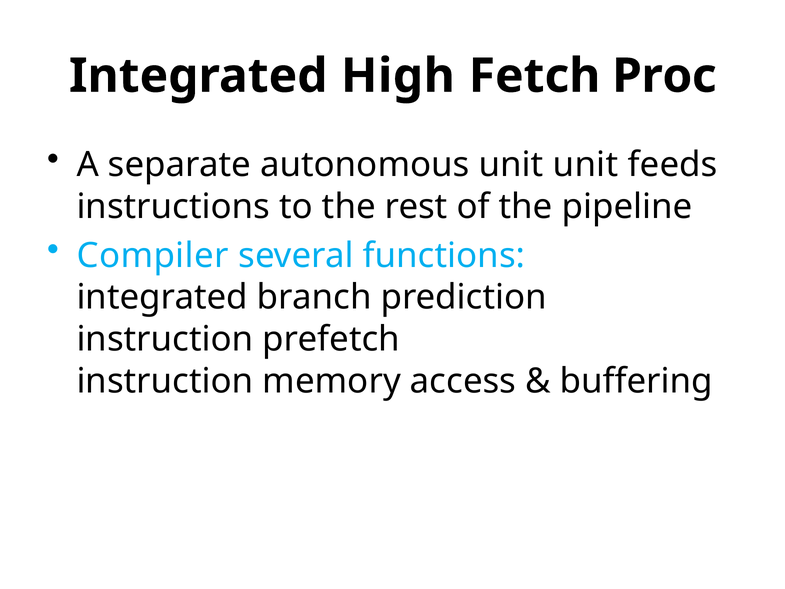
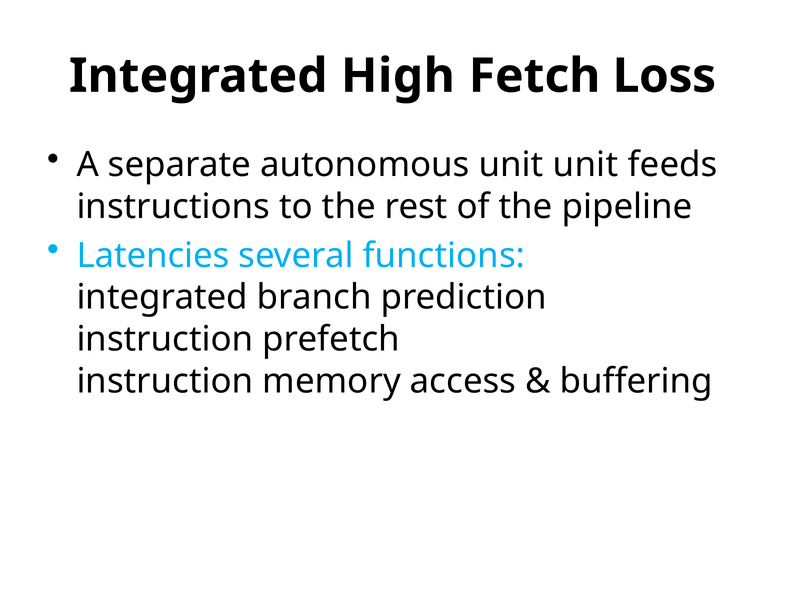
Proc: Proc -> Loss (664, 76)
Compiler: Compiler -> Latencies (153, 255)
